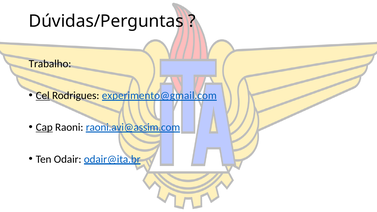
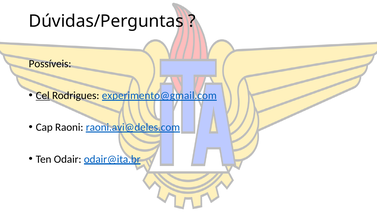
Trabalho: Trabalho -> Possíveis (50, 64)
Cap underline: present -> none (44, 127)
raoni.avi@assim.com: raoni.avi@assim.com -> raoni.avi@deles.com (133, 127)
